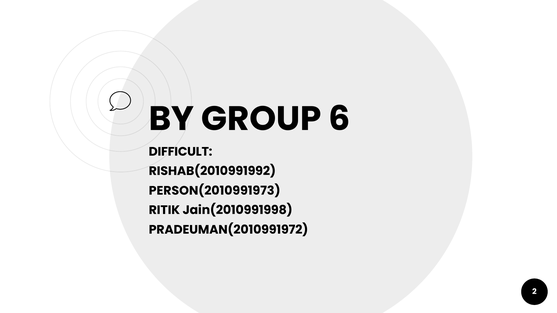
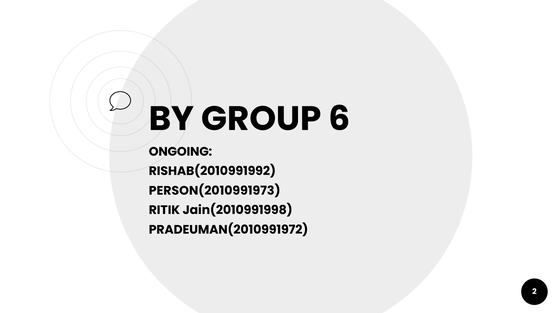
DIFFICULT: DIFFICULT -> ONGOING (181, 152)
